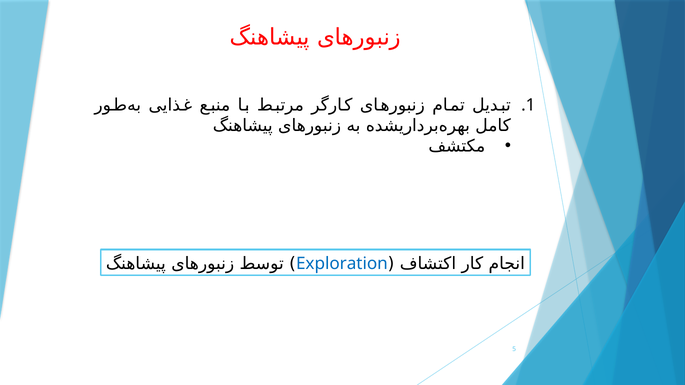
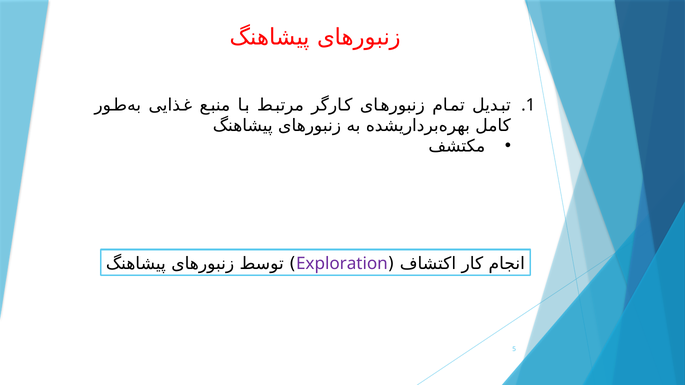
Exploration colour: blue -> purple (342, 264)
